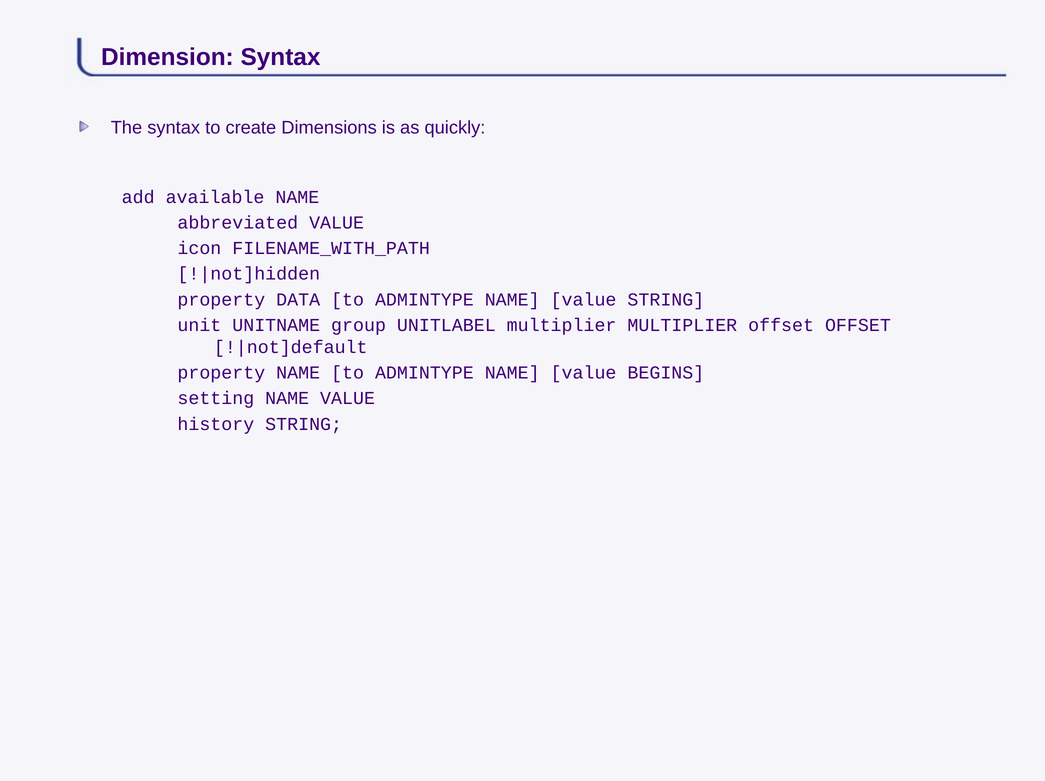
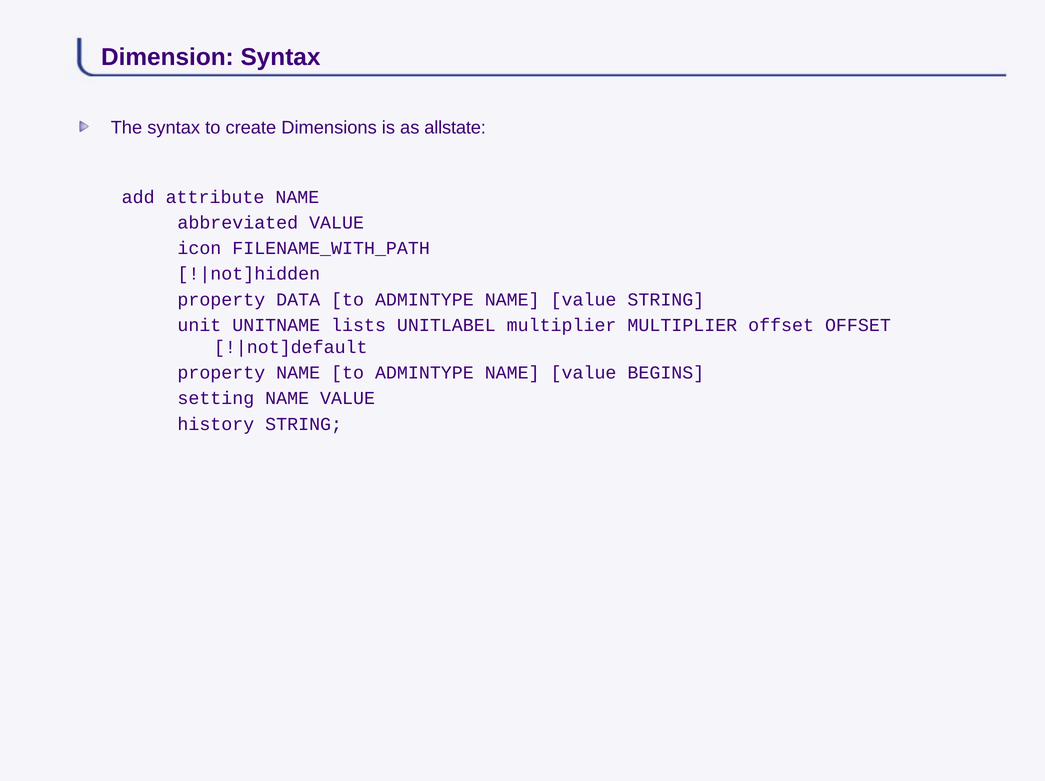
quickly: quickly -> allstate (455, 127)
available: available -> attribute (215, 197)
group: group -> lists (359, 325)
